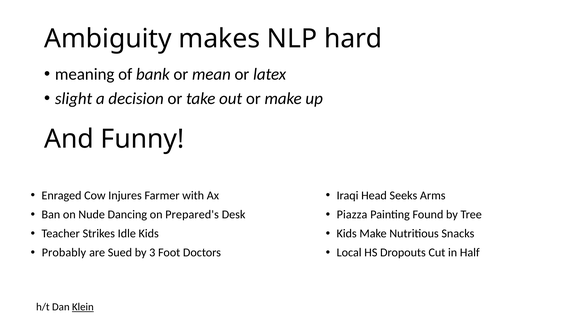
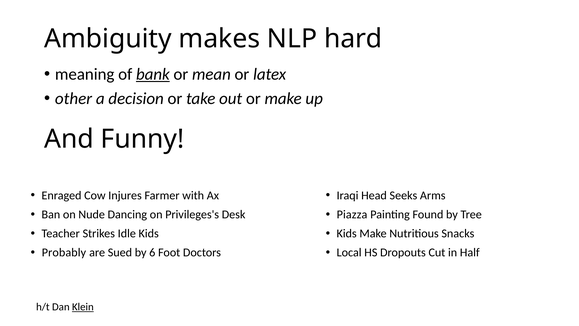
bank underline: none -> present (153, 74)
slight: slight -> other (74, 99)
Prepared's: Prepared's -> Privileges's (192, 214)
3: 3 -> 6 (152, 252)
